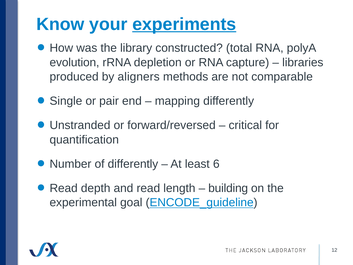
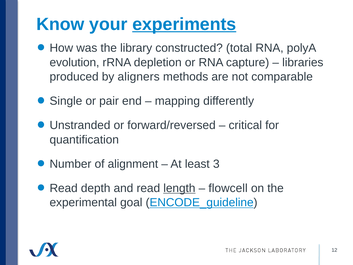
of differently: differently -> alignment (133, 164)
6: 6 -> 3 (216, 164)
length underline: none -> present (179, 188)
building: building -> flowcell (228, 188)
